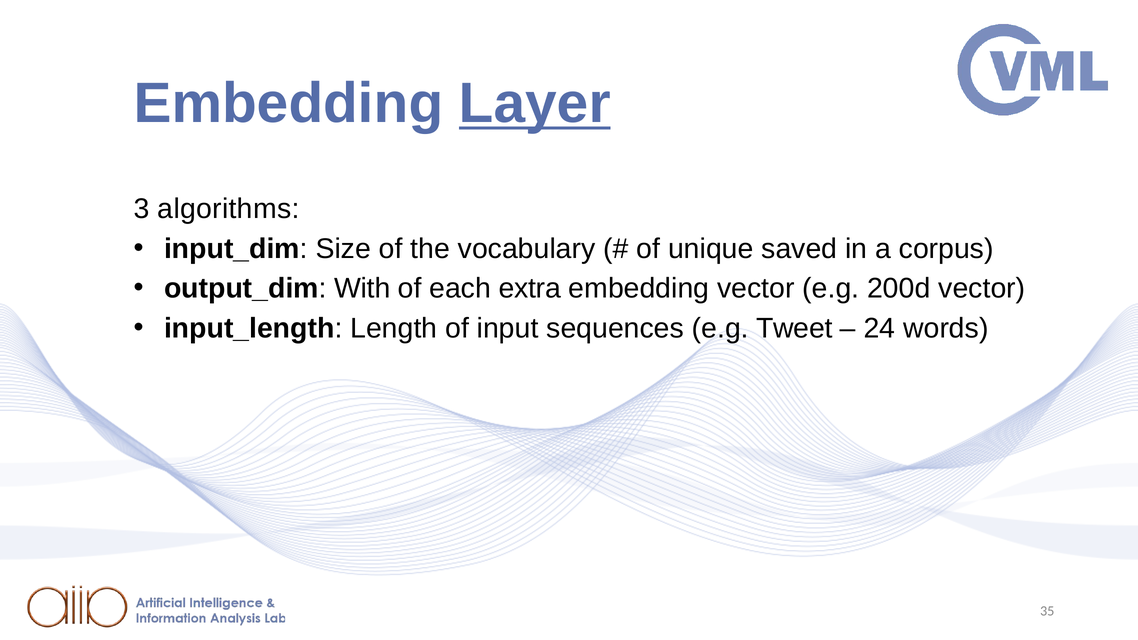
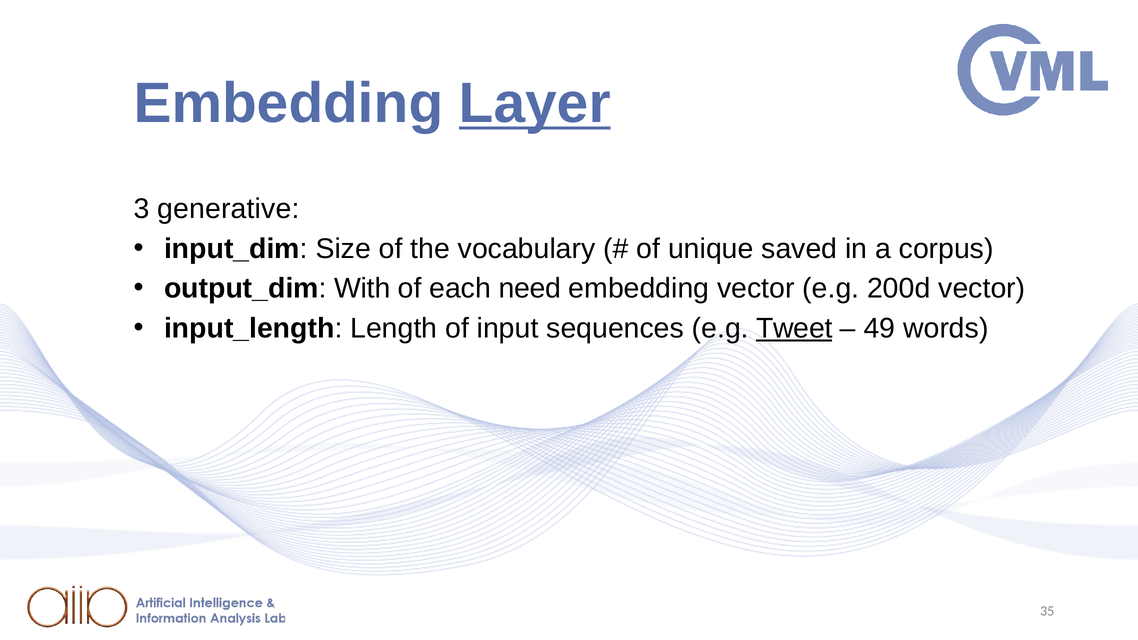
algorithms: algorithms -> generative (228, 209)
extra: extra -> need (530, 289)
Tweet underline: none -> present (794, 328)
24: 24 -> 49 (880, 328)
